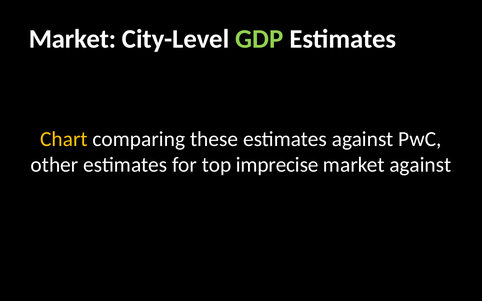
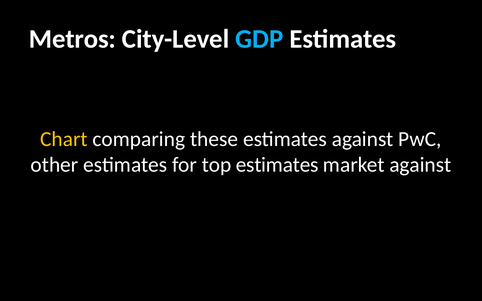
Market: Market -> Metros (72, 39)
GDP colour: light green -> light blue (259, 39)
top imprecise: imprecise -> estimates (277, 165)
